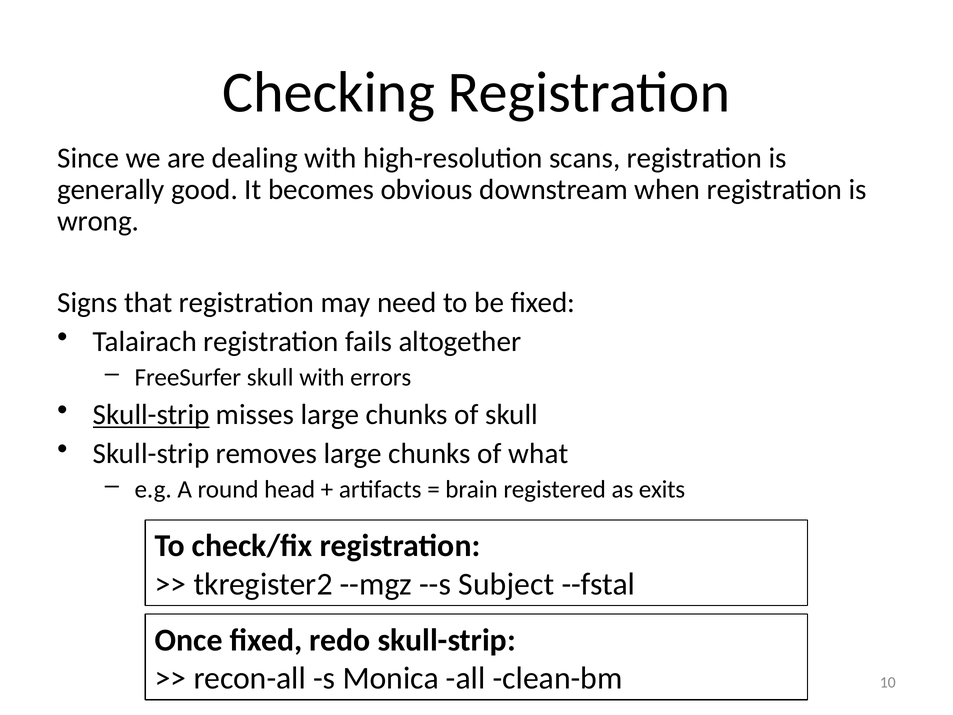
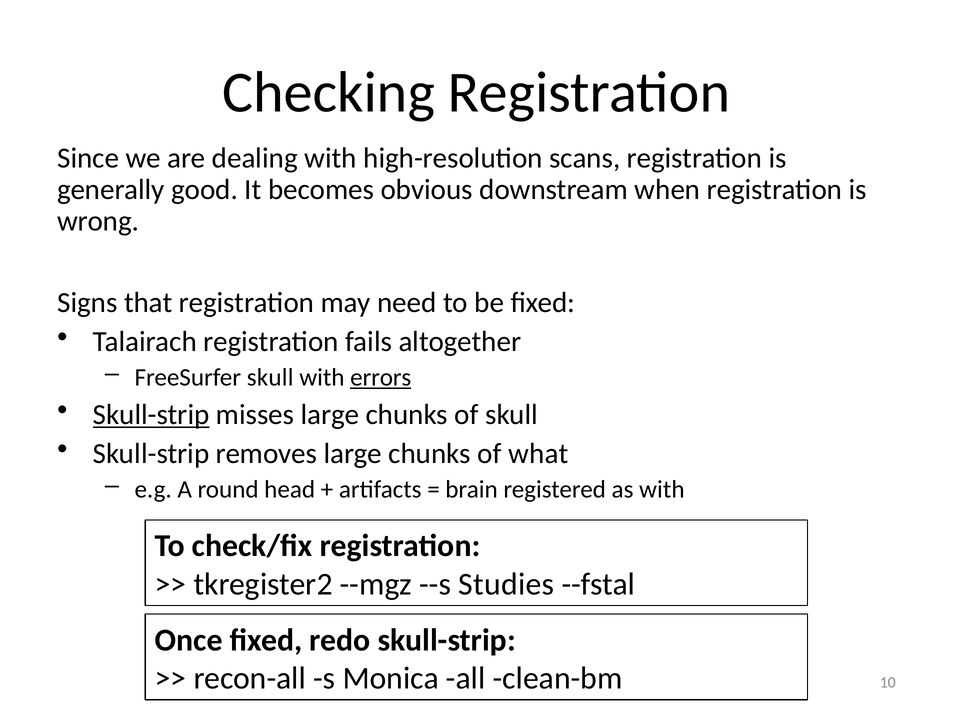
errors underline: none -> present (381, 377)
as exits: exits -> with (662, 489)
Subject: Subject -> Studies (506, 584)
